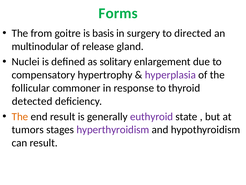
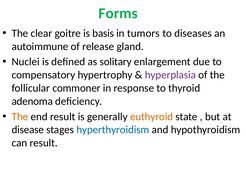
from: from -> clear (41, 33)
surgery: surgery -> tumors (143, 33)
directed: directed -> diseases (193, 33)
multinodular: multinodular -> autoimmune (40, 46)
detected: detected -> adenoma (32, 101)
euthyroid colour: purple -> orange (152, 116)
tumors: tumors -> disease (28, 129)
hyperthyroidism colour: purple -> blue (113, 129)
